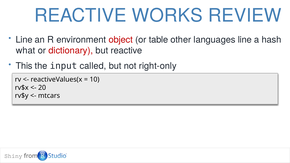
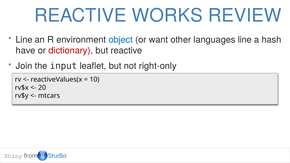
object colour: red -> blue (121, 40)
table: table -> want (158, 40)
what: what -> have (26, 51)
This: This -> Join (24, 66)
called: called -> leaflet (93, 66)
